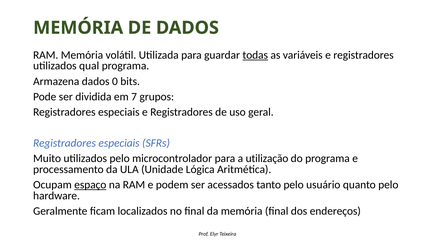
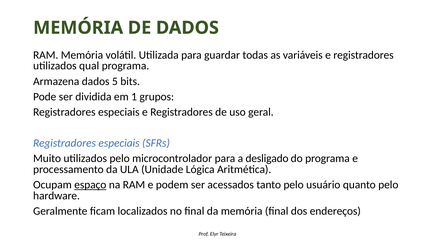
todas underline: present -> none (255, 55)
0: 0 -> 5 (115, 81)
7: 7 -> 1 (134, 97)
utilização: utilização -> desligado (267, 158)
